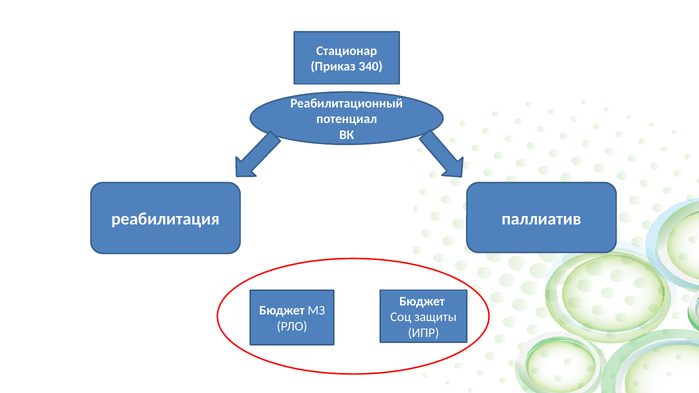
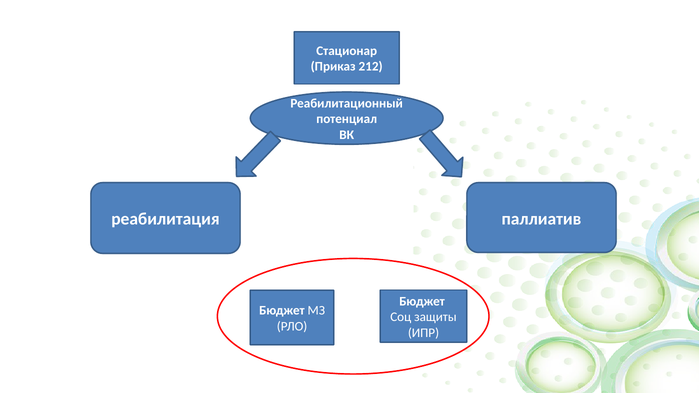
340: 340 -> 212 (371, 67)
